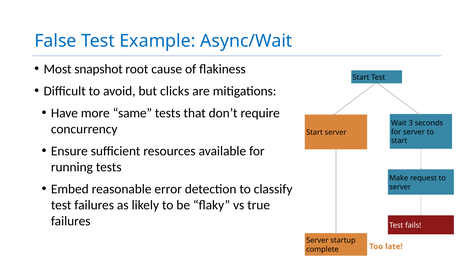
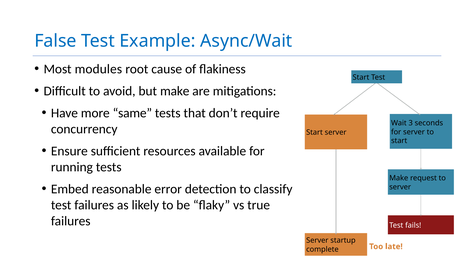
snapshot: snapshot -> modules (98, 69)
but clicks: clicks -> make (175, 91)
